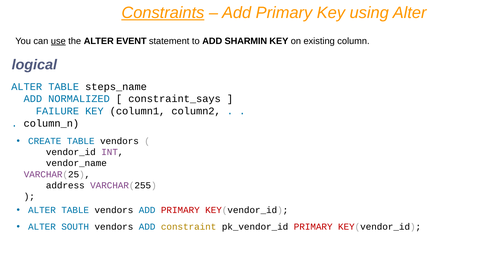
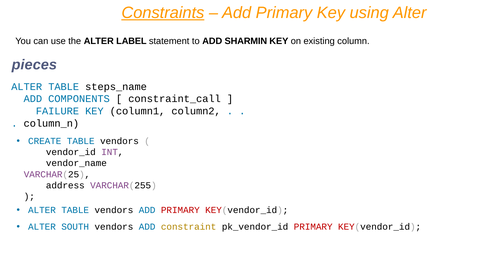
use underline: present -> none (58, 41)
EVENT: EVENT -> LABEL (131, 41)
logical: logical -> pieces (34, 65)
NORMALIZED: NORMALIZED -> COMPONENTS (79, 99)
constraint_says: constraint_says -> constraint_call (175, 99)
